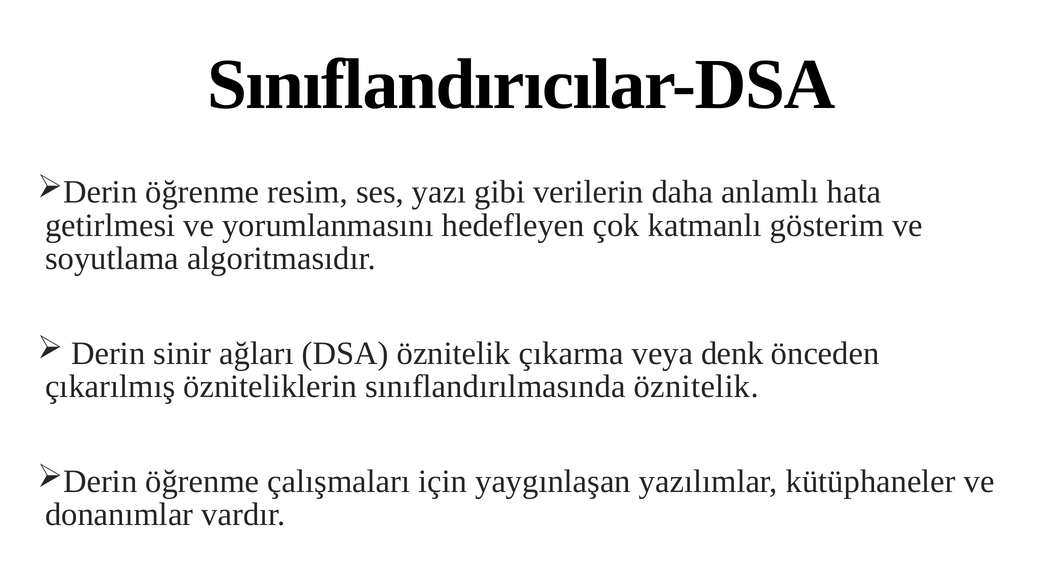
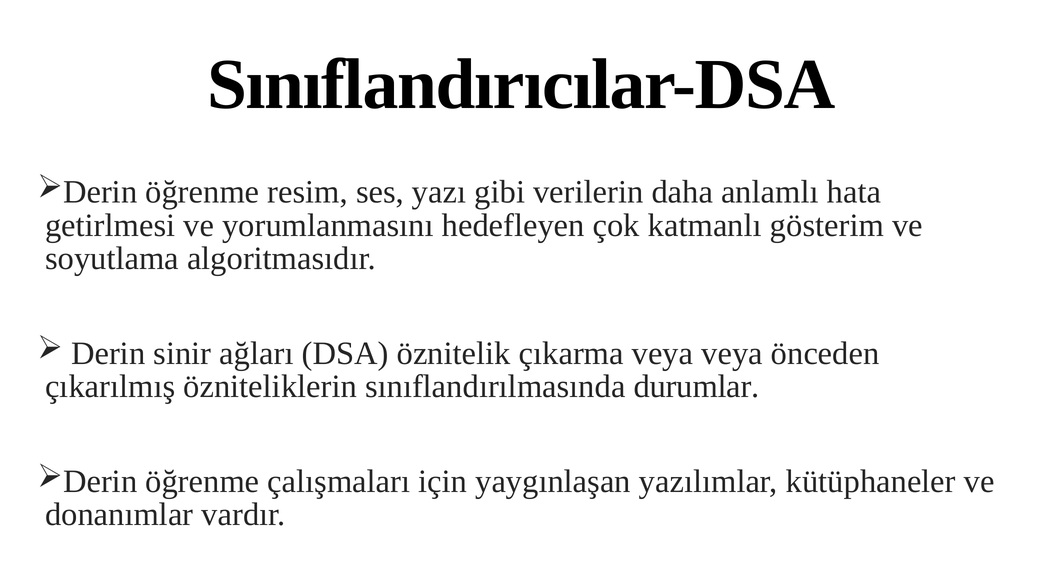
veya denk: denk -> veya (732, 353)
sınıflandırılmasında öznitelik: öznitelik -> durumlar (697, 386)
